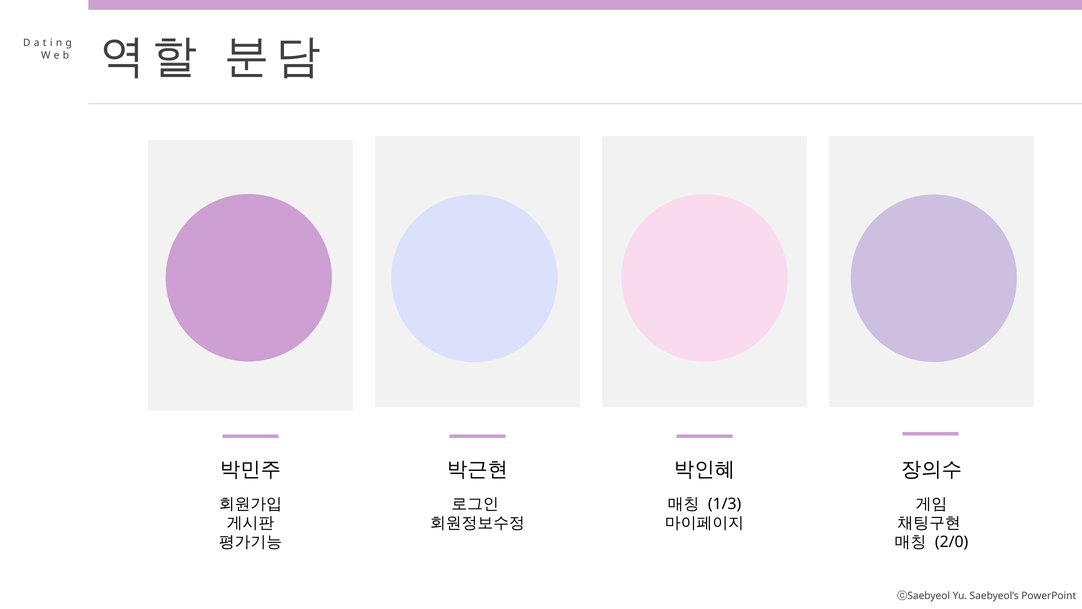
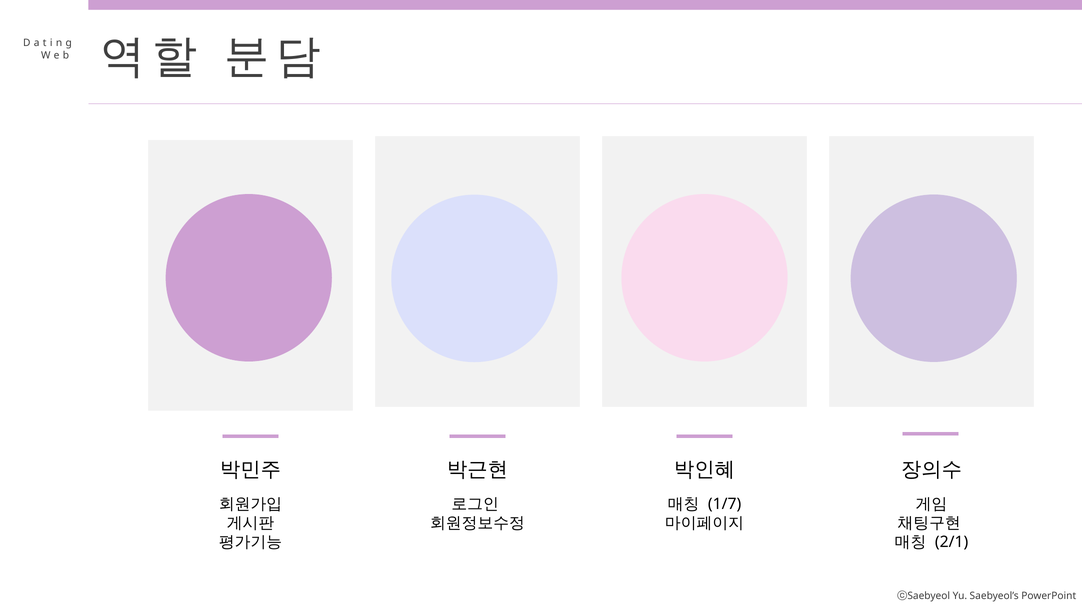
1/3: 1/3 -> 1/7 (725, 504)
2/0: 2/0 -> 2/1 (952, 542)
